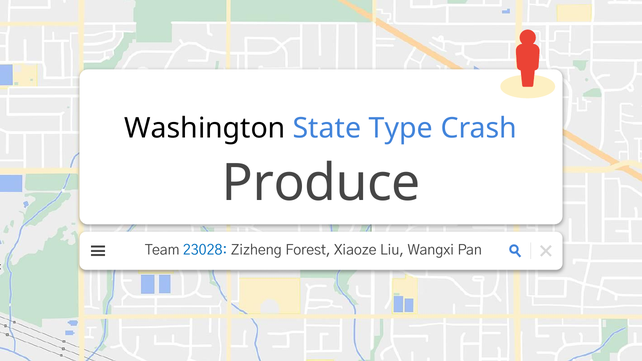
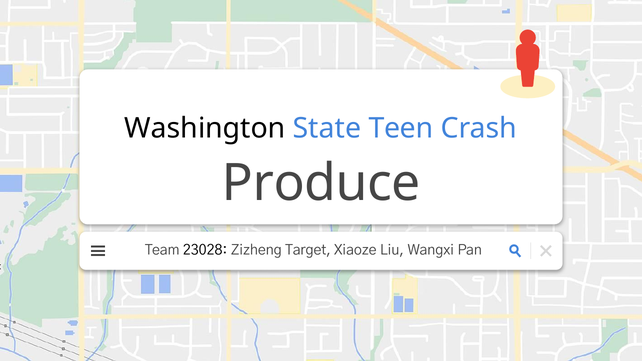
Type: Type -> Teen (401, 129)
23028 colour: blue -> black (205, 250)
Forest: Forest -> Target (308, 250)
